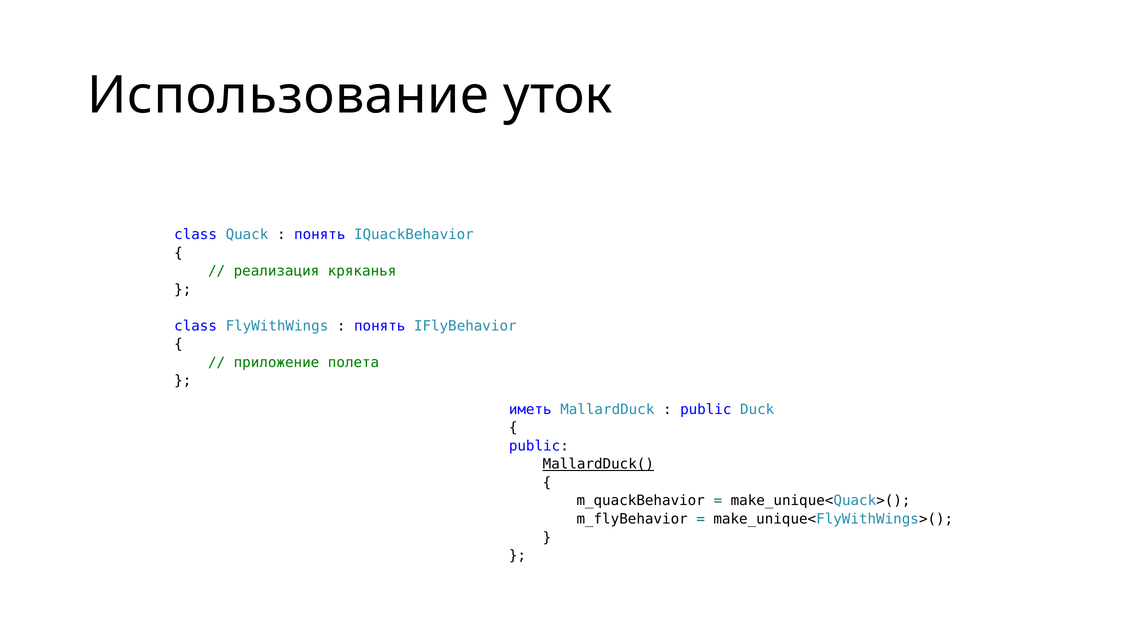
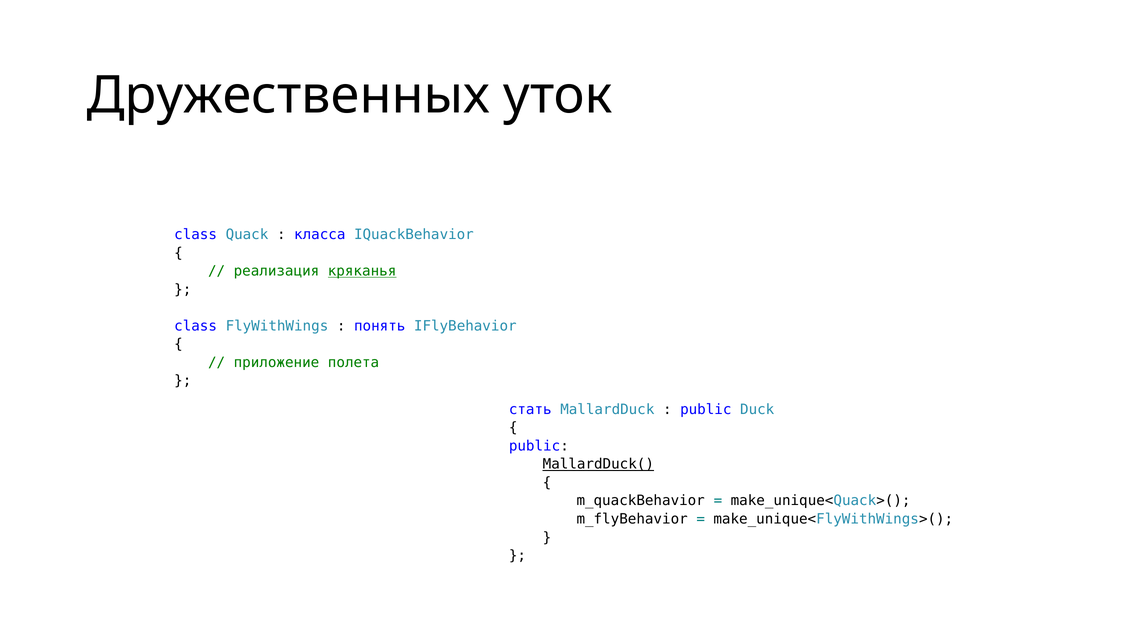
Использование: Использование -> Дружественных (288, 96)
понять: понять -> класса (320, 234)
кряканья underline: none -> present (362, 271)
иметь: иметь -> стать (530, 409)
